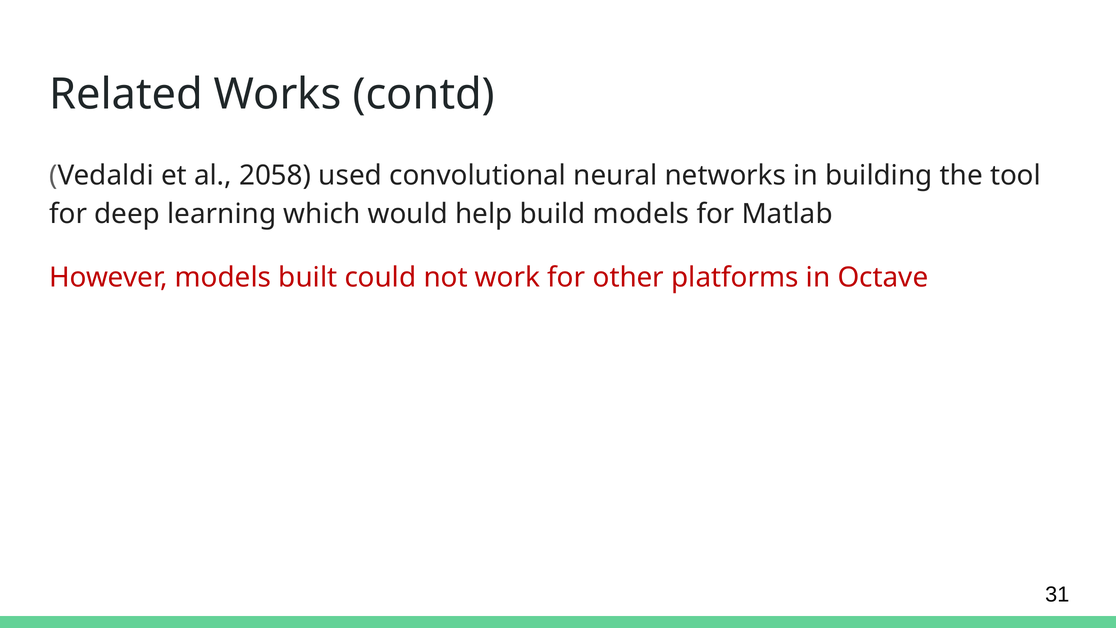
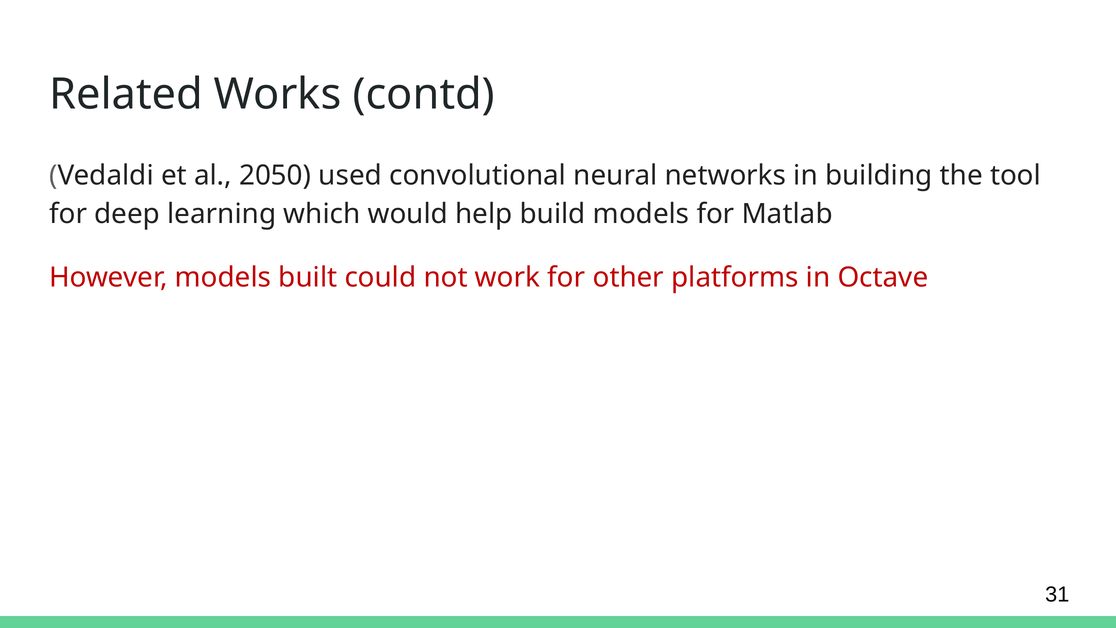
2058: 2058 -> 2050 (275, 176)
